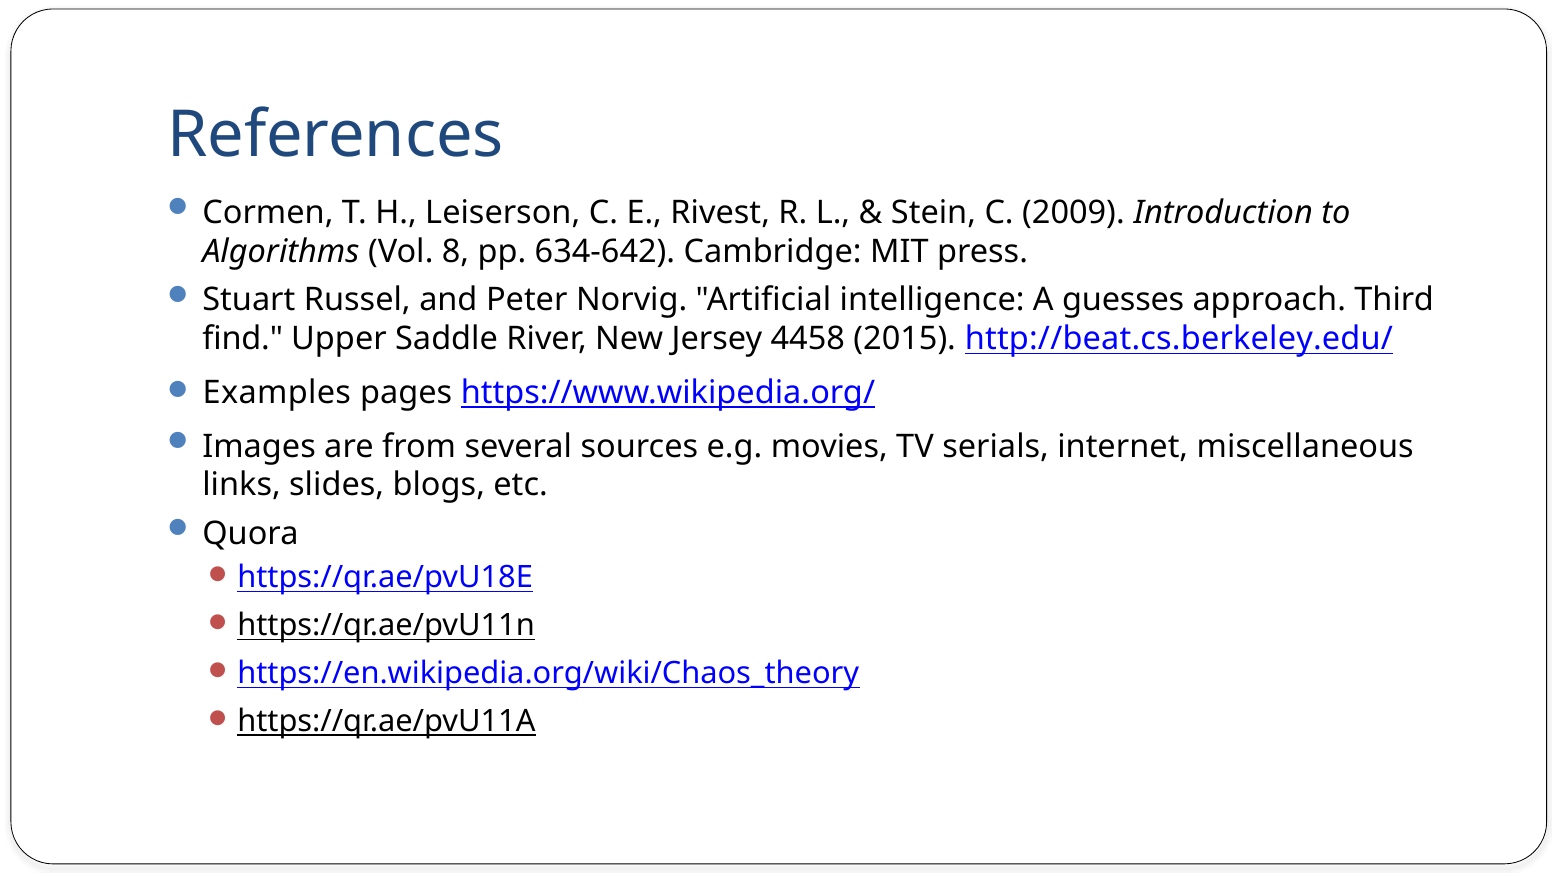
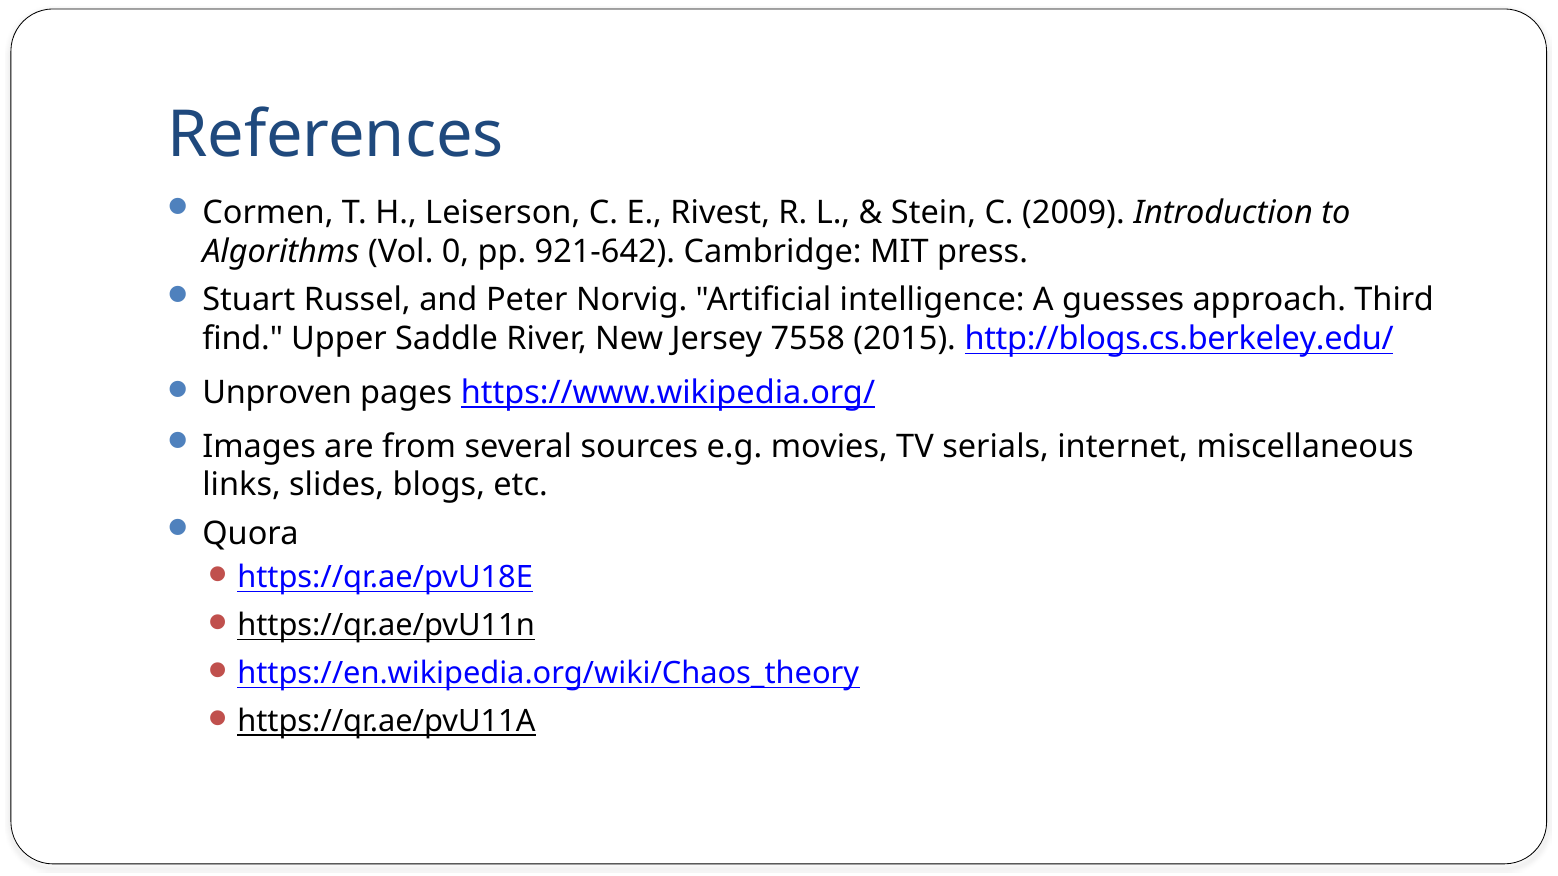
8: 8 -> 0 (456, 252)
634-642: 634-642 -> 921-642 (605, 252)
4458: 4458 -> 7558 (808, 339)
http://beat.cs.berkeley.edu/: http://beat.cs.berkeley.edu/ -> http://blogs.cs.berkeley.edu/ (1179, 339)
Examples: Examples -> Unproven (277, 393)
